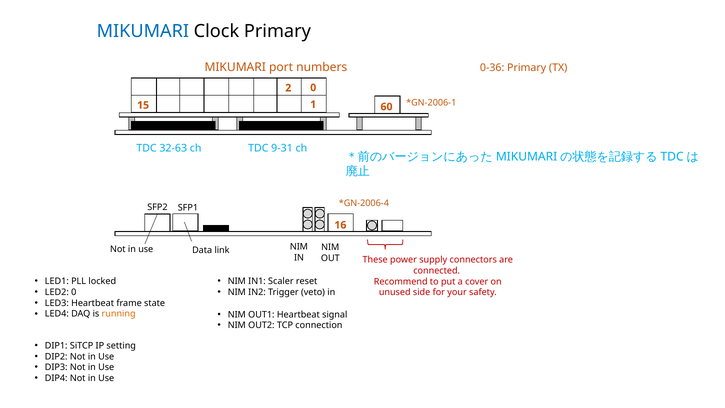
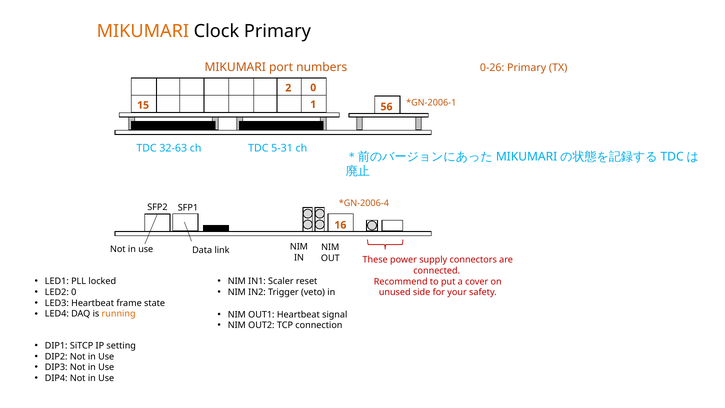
MIKUMARI colour: blue -> orange (143, 31)
0-36: 0-36 -> 0-26 (492, 68)
60: 60 -> 56 (387, 107)
9-31: 9-31 -> 5-31 (282, 148)
